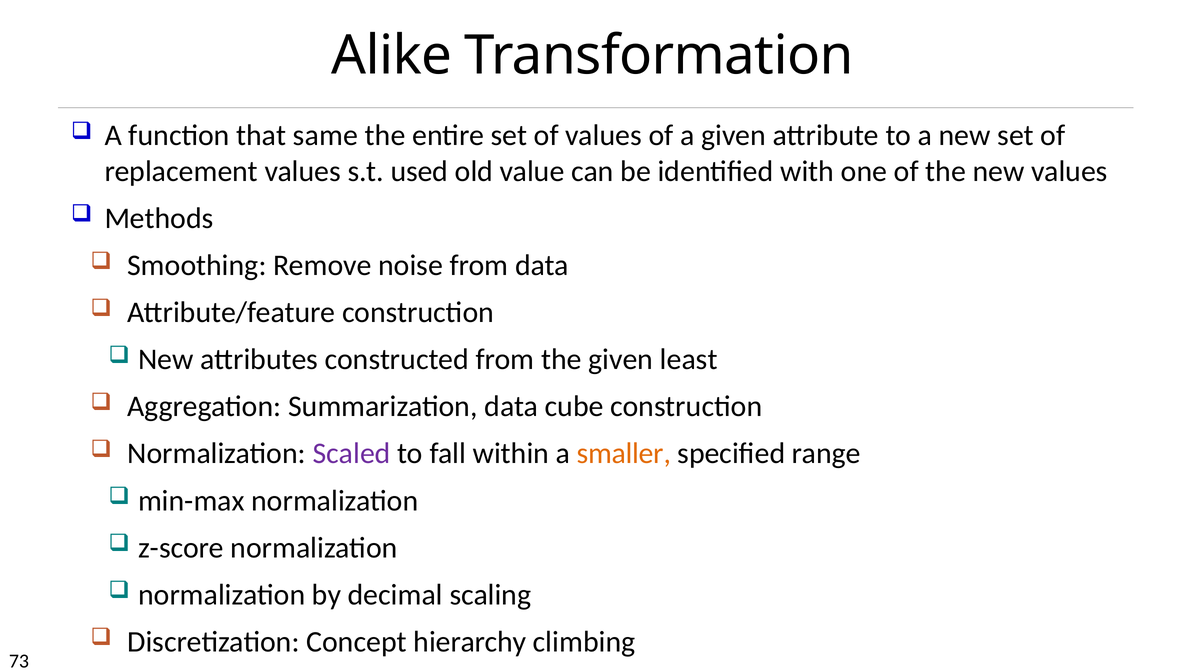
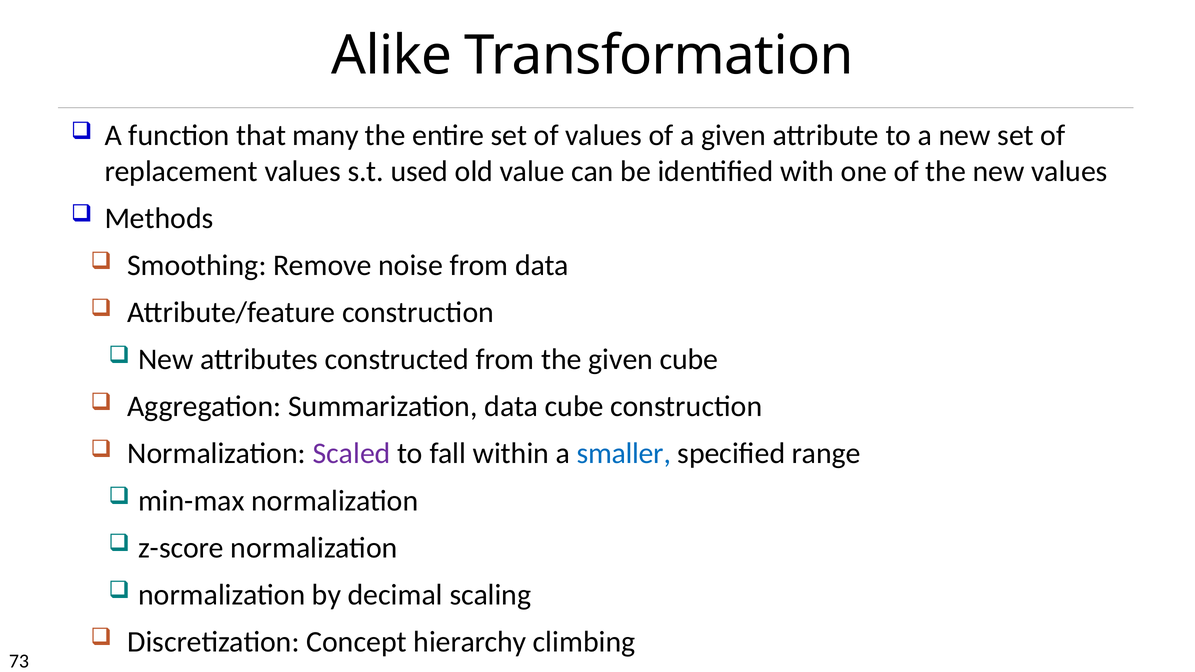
same: same -> many (326, 135)
given least: least -> cube (689, 360)
smaller colour: orange -> blue (624, 454)
